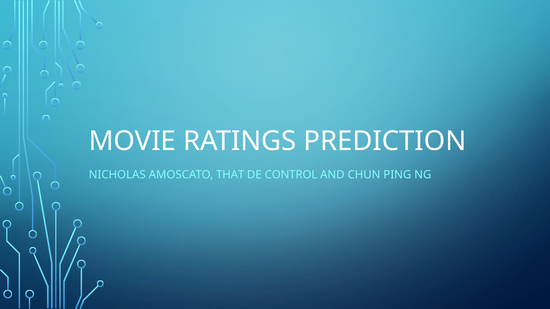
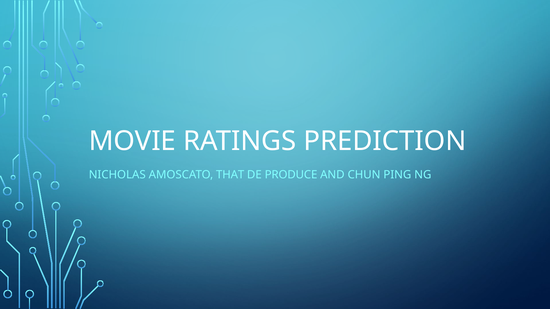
CONTROL: CONTROL -> PRODUCE (291, 175)
